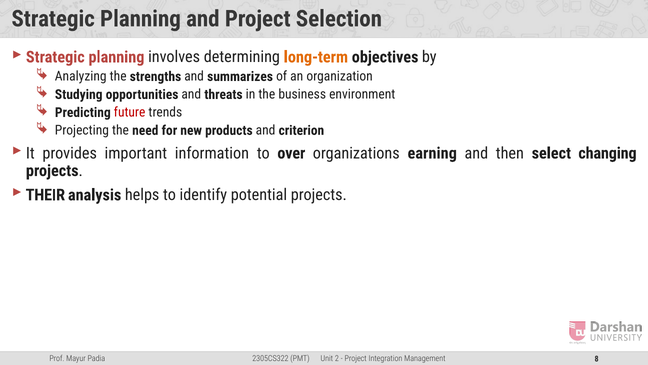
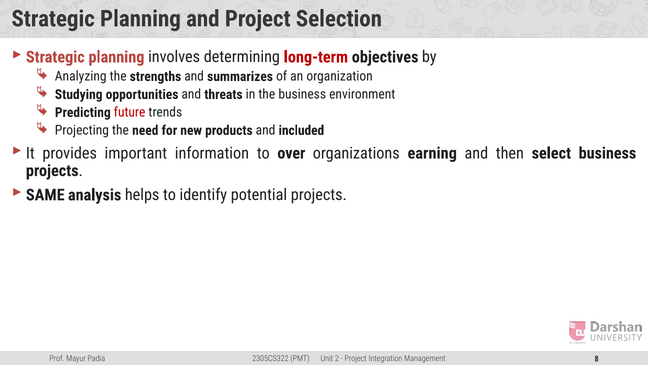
long-term colour: orange -> red (316, 57)
criterion: criterion -> included (301, 130)
select changing: changing -> business (607, 153)
THEIR: THEIR -> SAME (45, 195)
